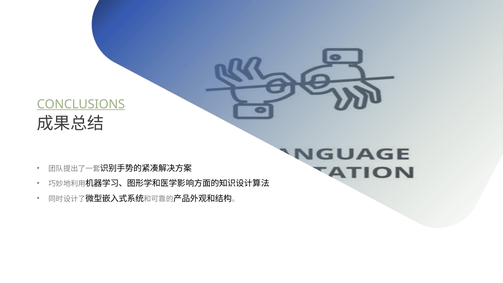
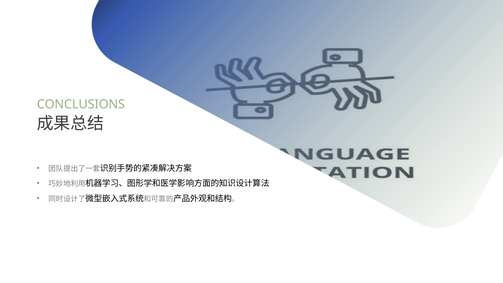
CONCLUSIONS underline: present -> none (81, 104)
